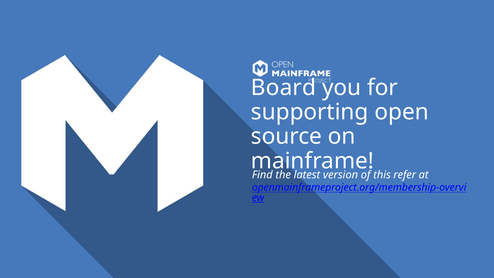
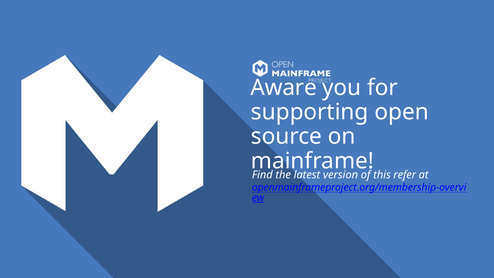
Board: Board -> Aware (284, 88)
